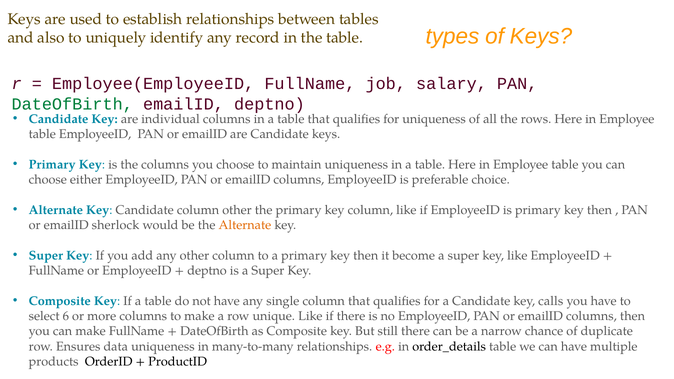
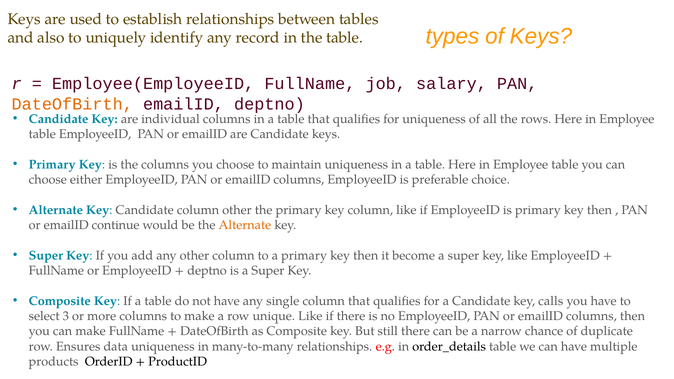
DateOfBirth colour: green -> orange (72, 104)
sherlock: sherlock -> continue (116, 225)
6: 6 -> 3 (66, 316)
